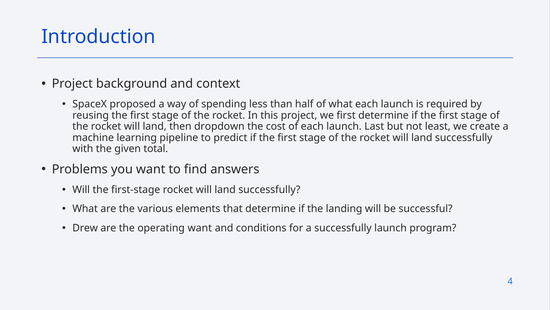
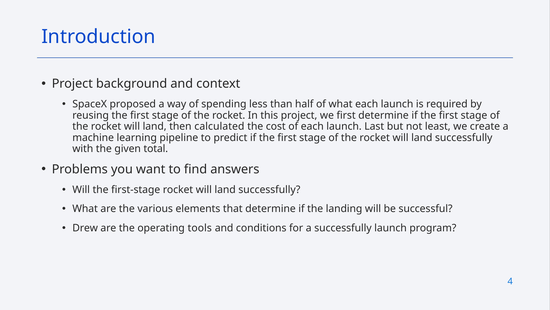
dropdown: dropdown -> calculated (219, 126)
operating want: want -> tools (200, 228)
